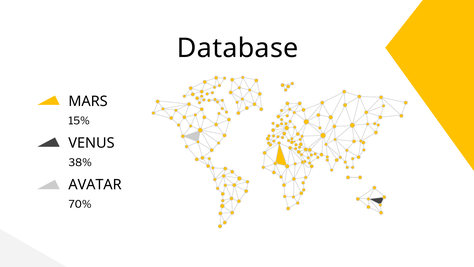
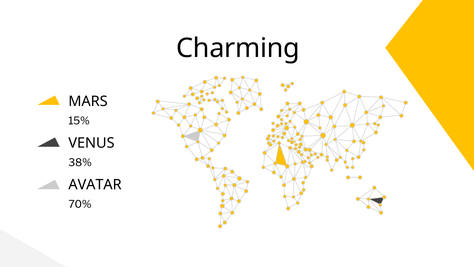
Database: Database -> Charming (238, 48)
